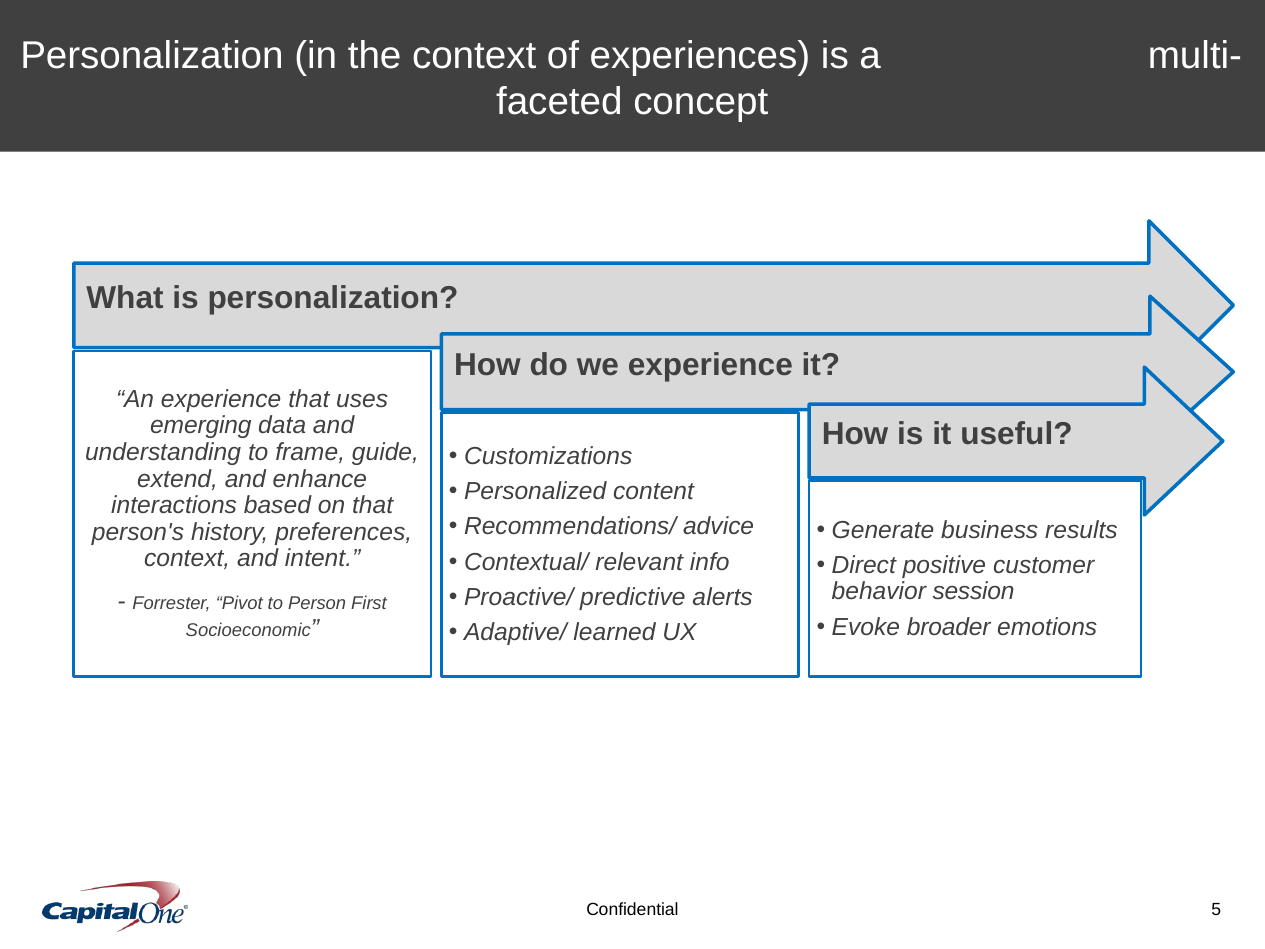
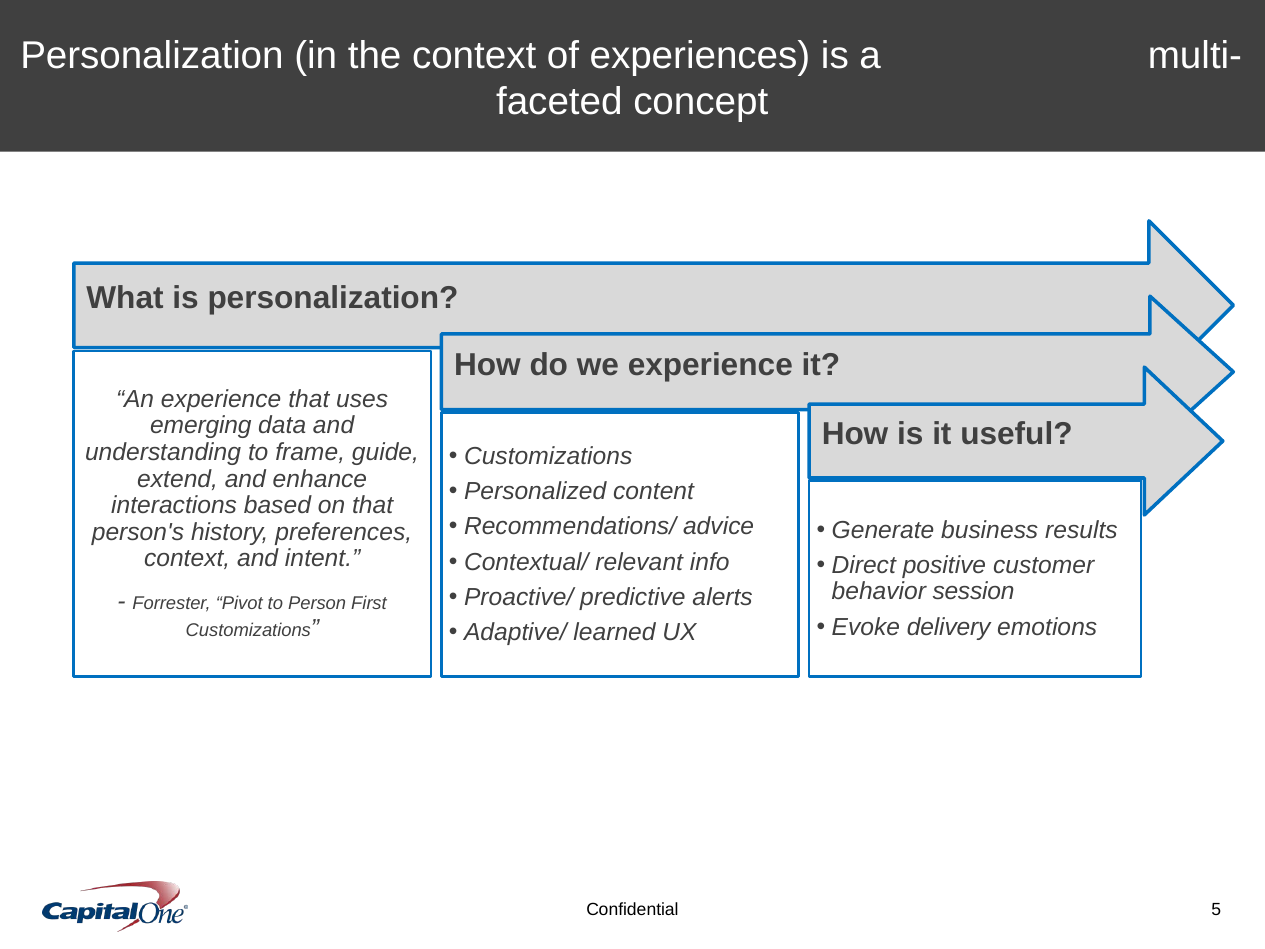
broader: broader -> delivery (949, 627)
Socioeconomic: Socioeconomic -> Customizations (248, 630)
